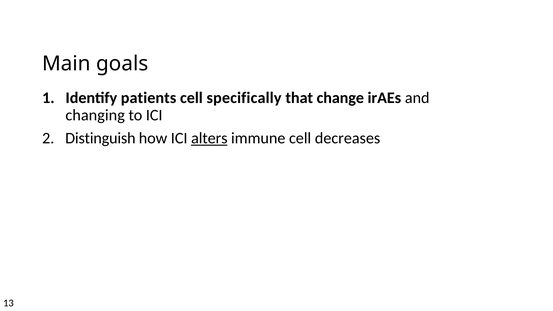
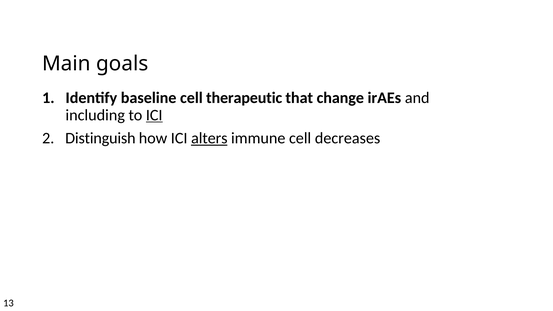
patients: patients -> baseline (149, 98)
specifically: specifically -> therapeutic (244, 98)
changing: changing -> including (95, 115)
ICI underline: none -> present (154, 115)
